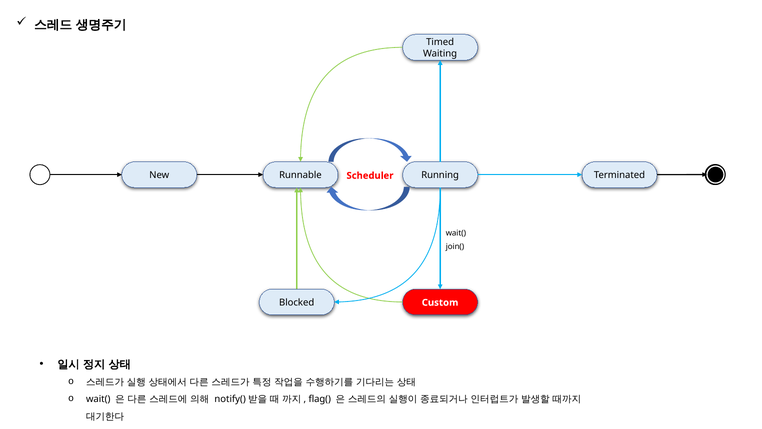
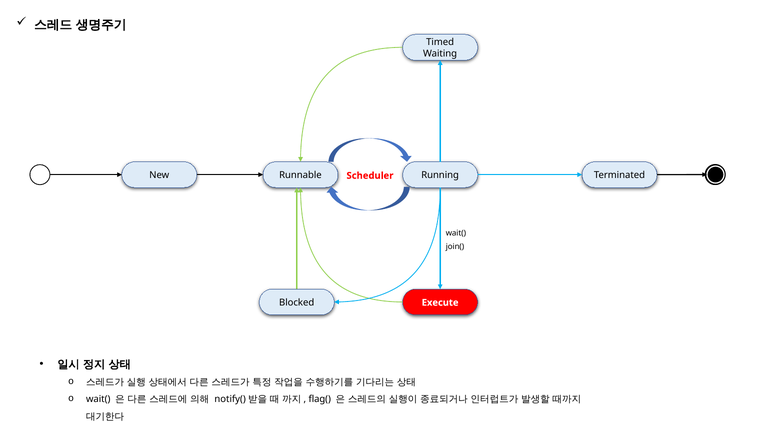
Custom: Custom -> Execute (440, 302)
